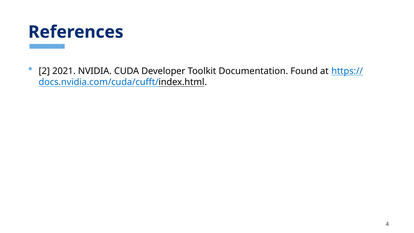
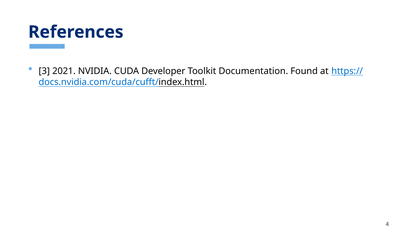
2: 2 -> 3 (44, 71)
